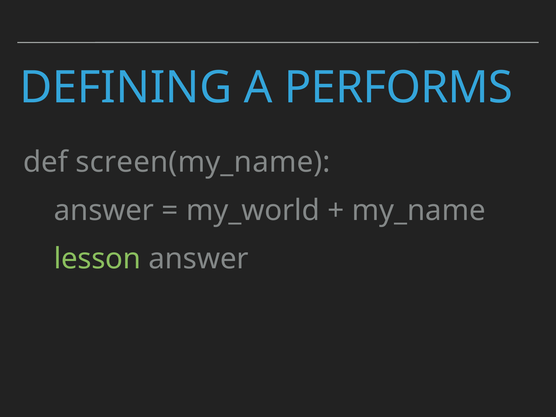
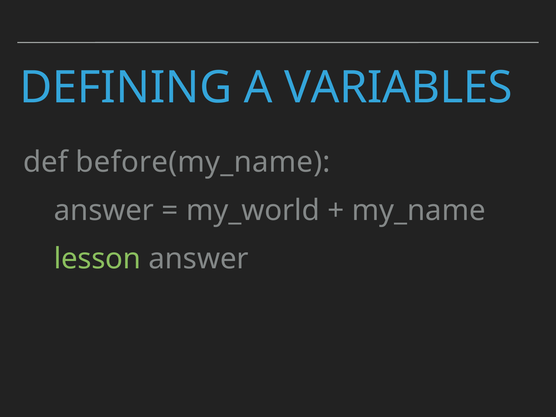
PERFORMS: PERFORMS -> VARIABLES (398, 88)
screen(my_name: screen(my_name -> before(my_name (203, 162)
